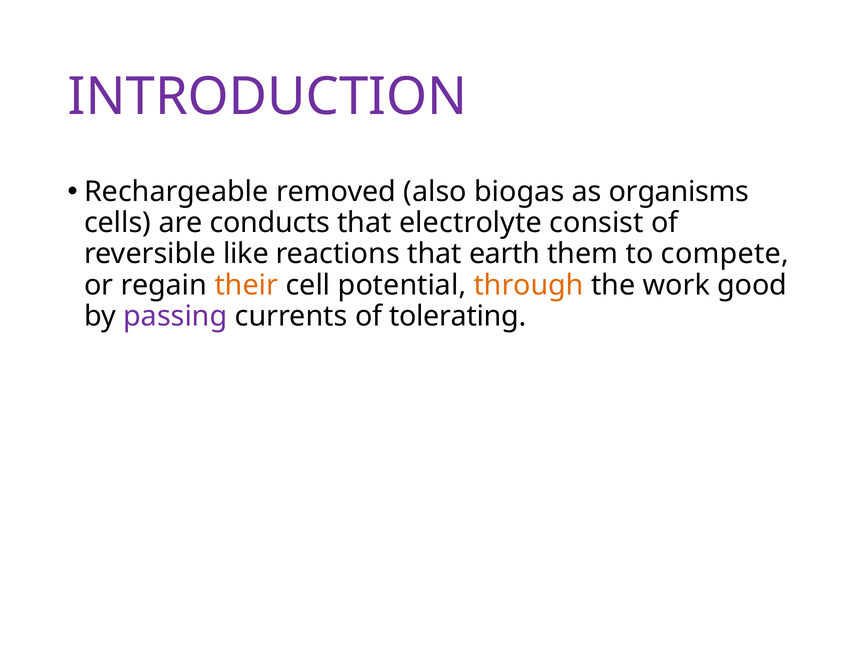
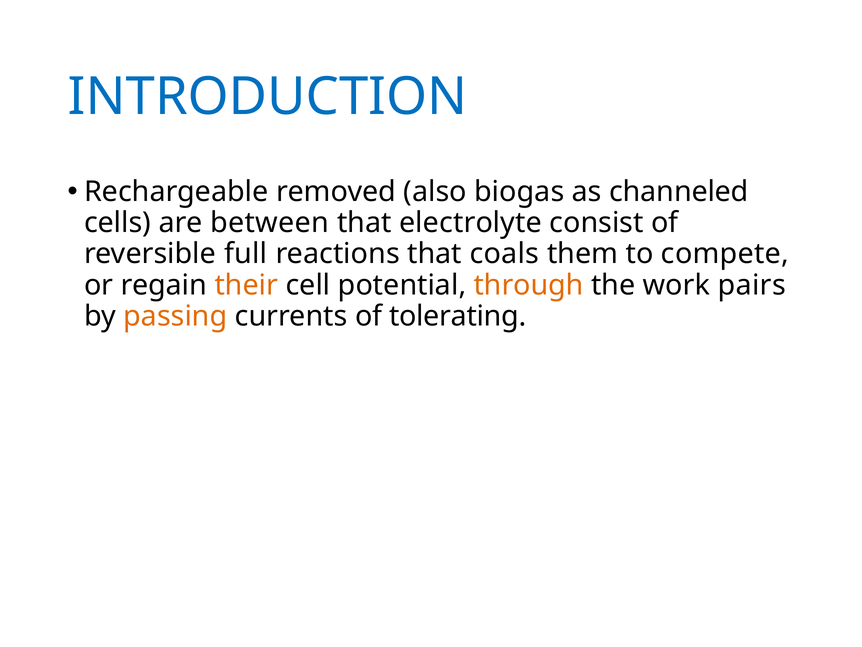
INTRODUCTION colour: purple -> blue (268, 97)
organisms: organisms -> channeled (679, 192)
conducts: conducts -> between (270, 223)
like: like -> full (246, 254)
earth: earth -> coals (504, 254)
good: good -> pairs (752, 285)
passing colour: purple -> orange (175, 316)
